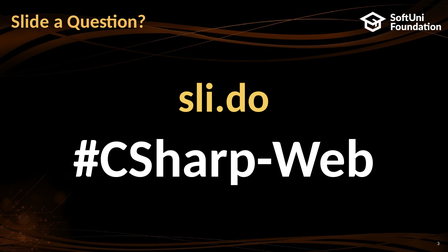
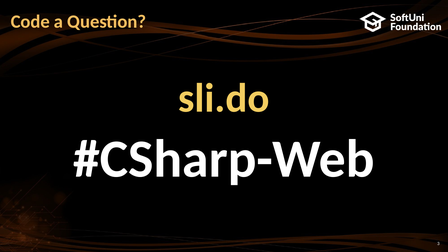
Slide: Slide -> Code (30, 22)
